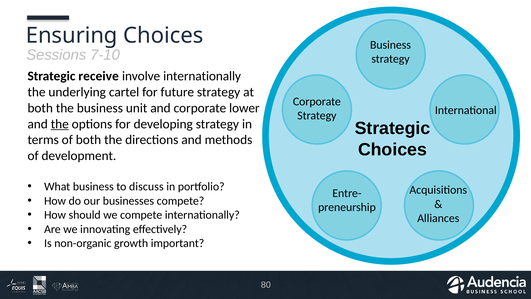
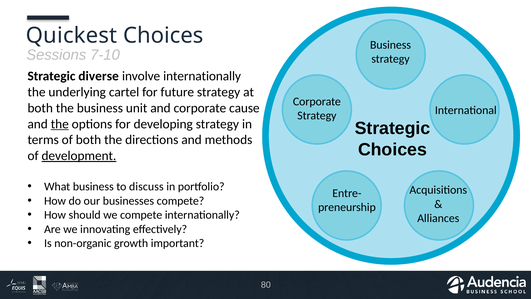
Ensuring: Ensuring -> Quickest (72, 35)
receive: receive -> diverse (99, 76)
lower: lower -> cause (244, 108)
development underline: none -> present (79, 156)
